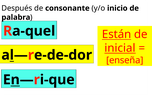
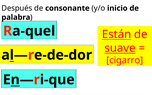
inicial: inicial -> suave (120, 48)
enseña: enseña -> cigarro (125, 60)
